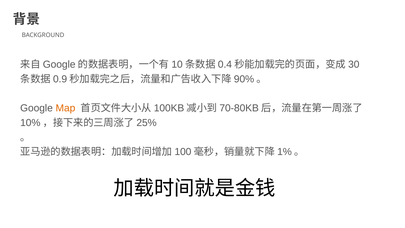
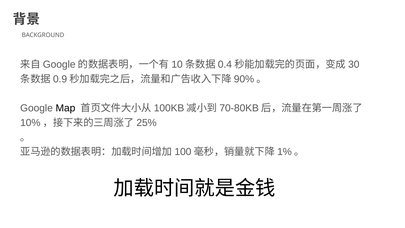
Map colour: orange -> black (65, 108)
